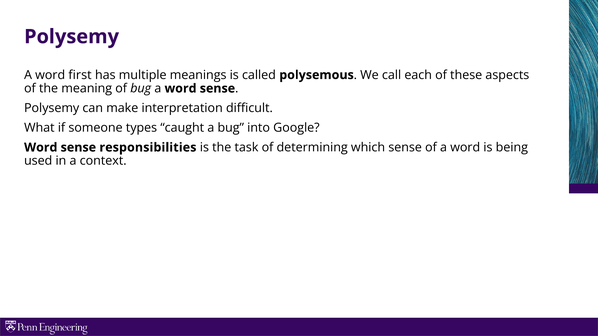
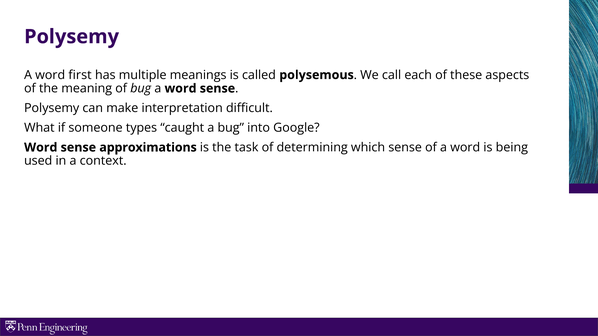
responsibilities: responsibilities -> approximations (148, 148)
